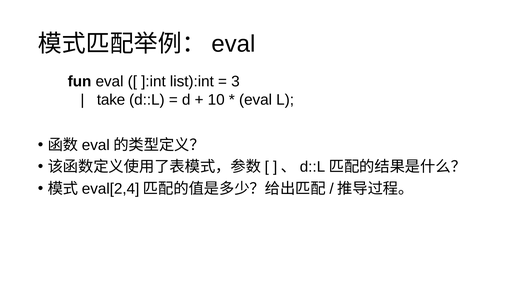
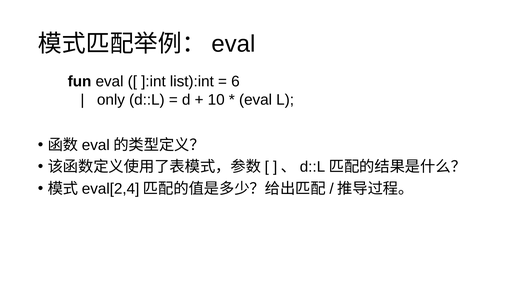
3: 3 -> 6 (235, 82)
take: take -> only (111, 100)
